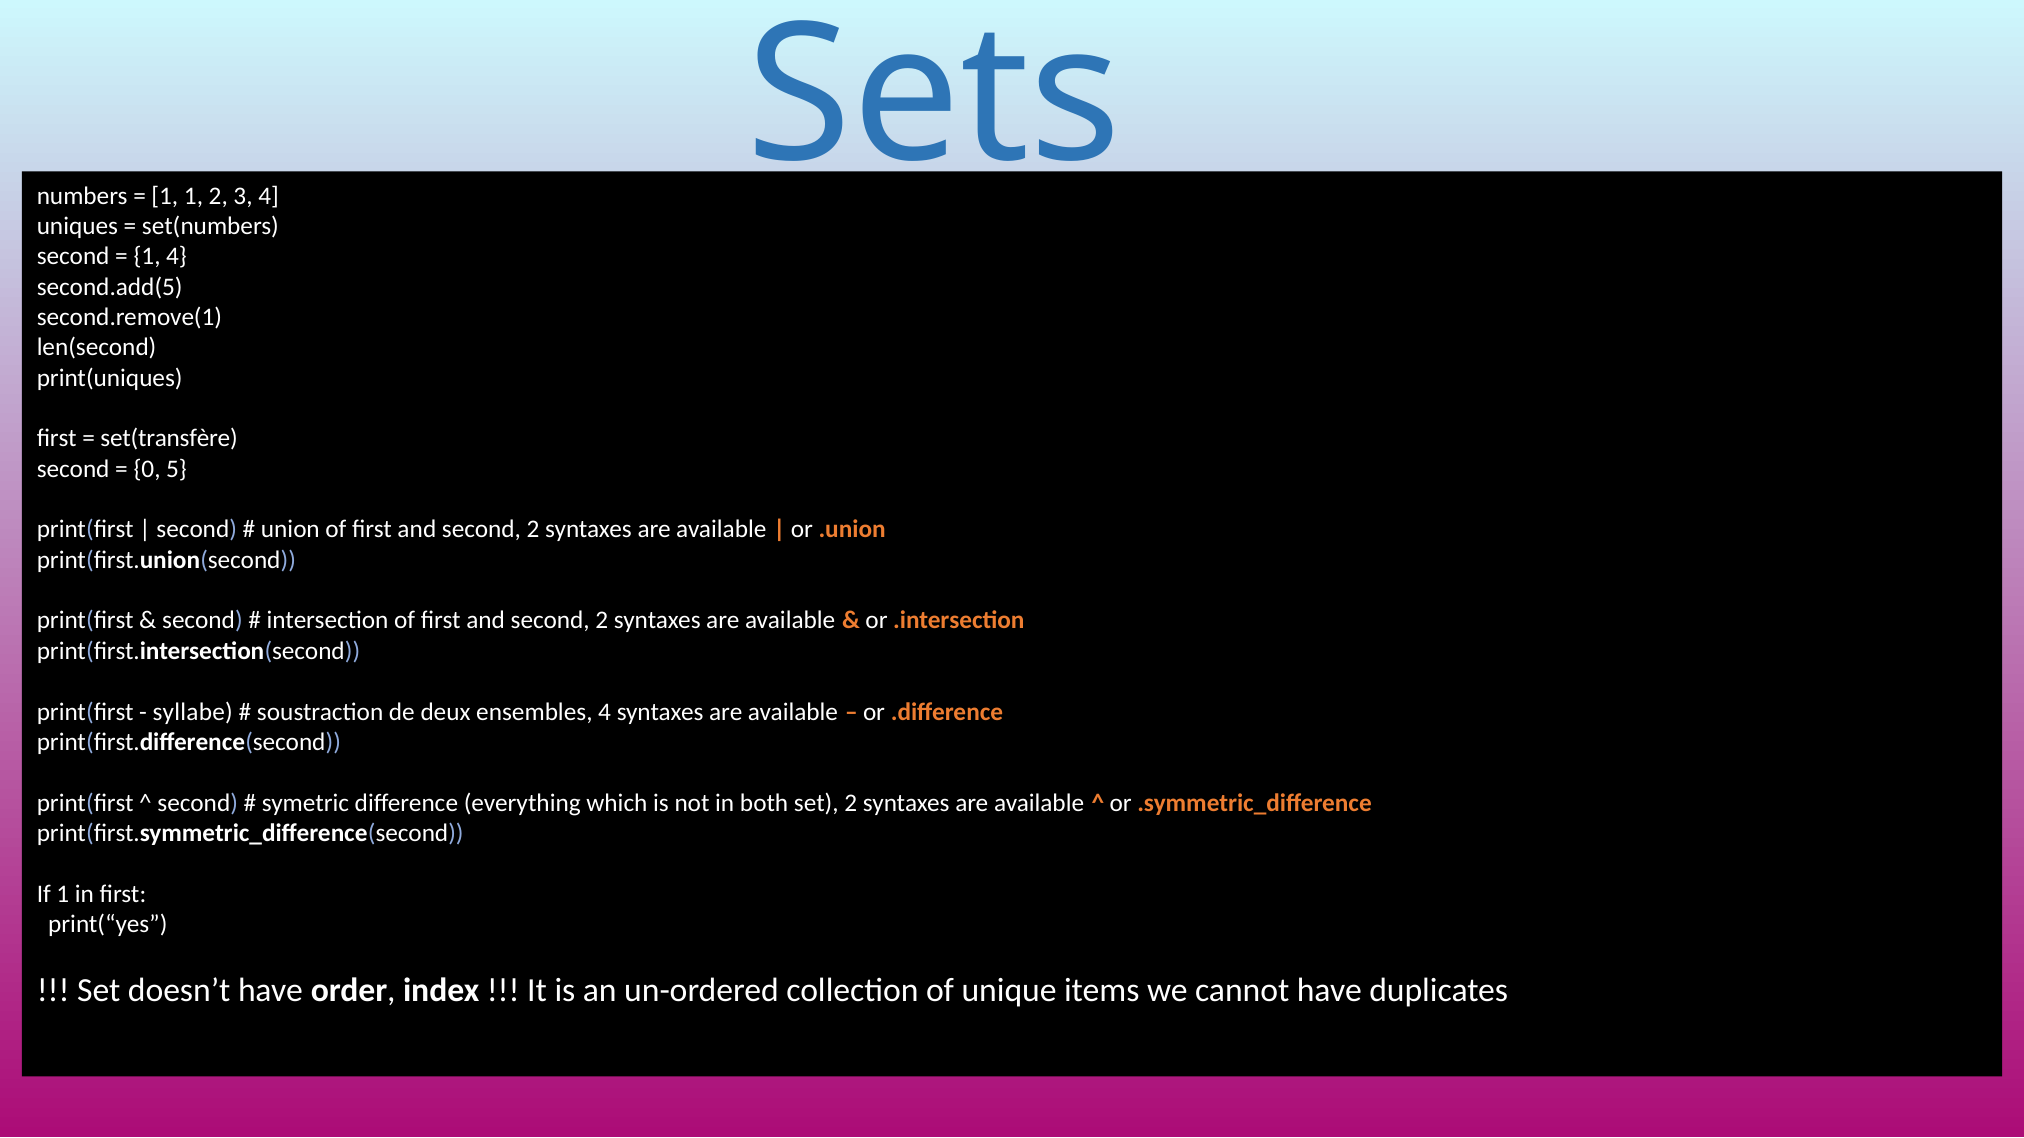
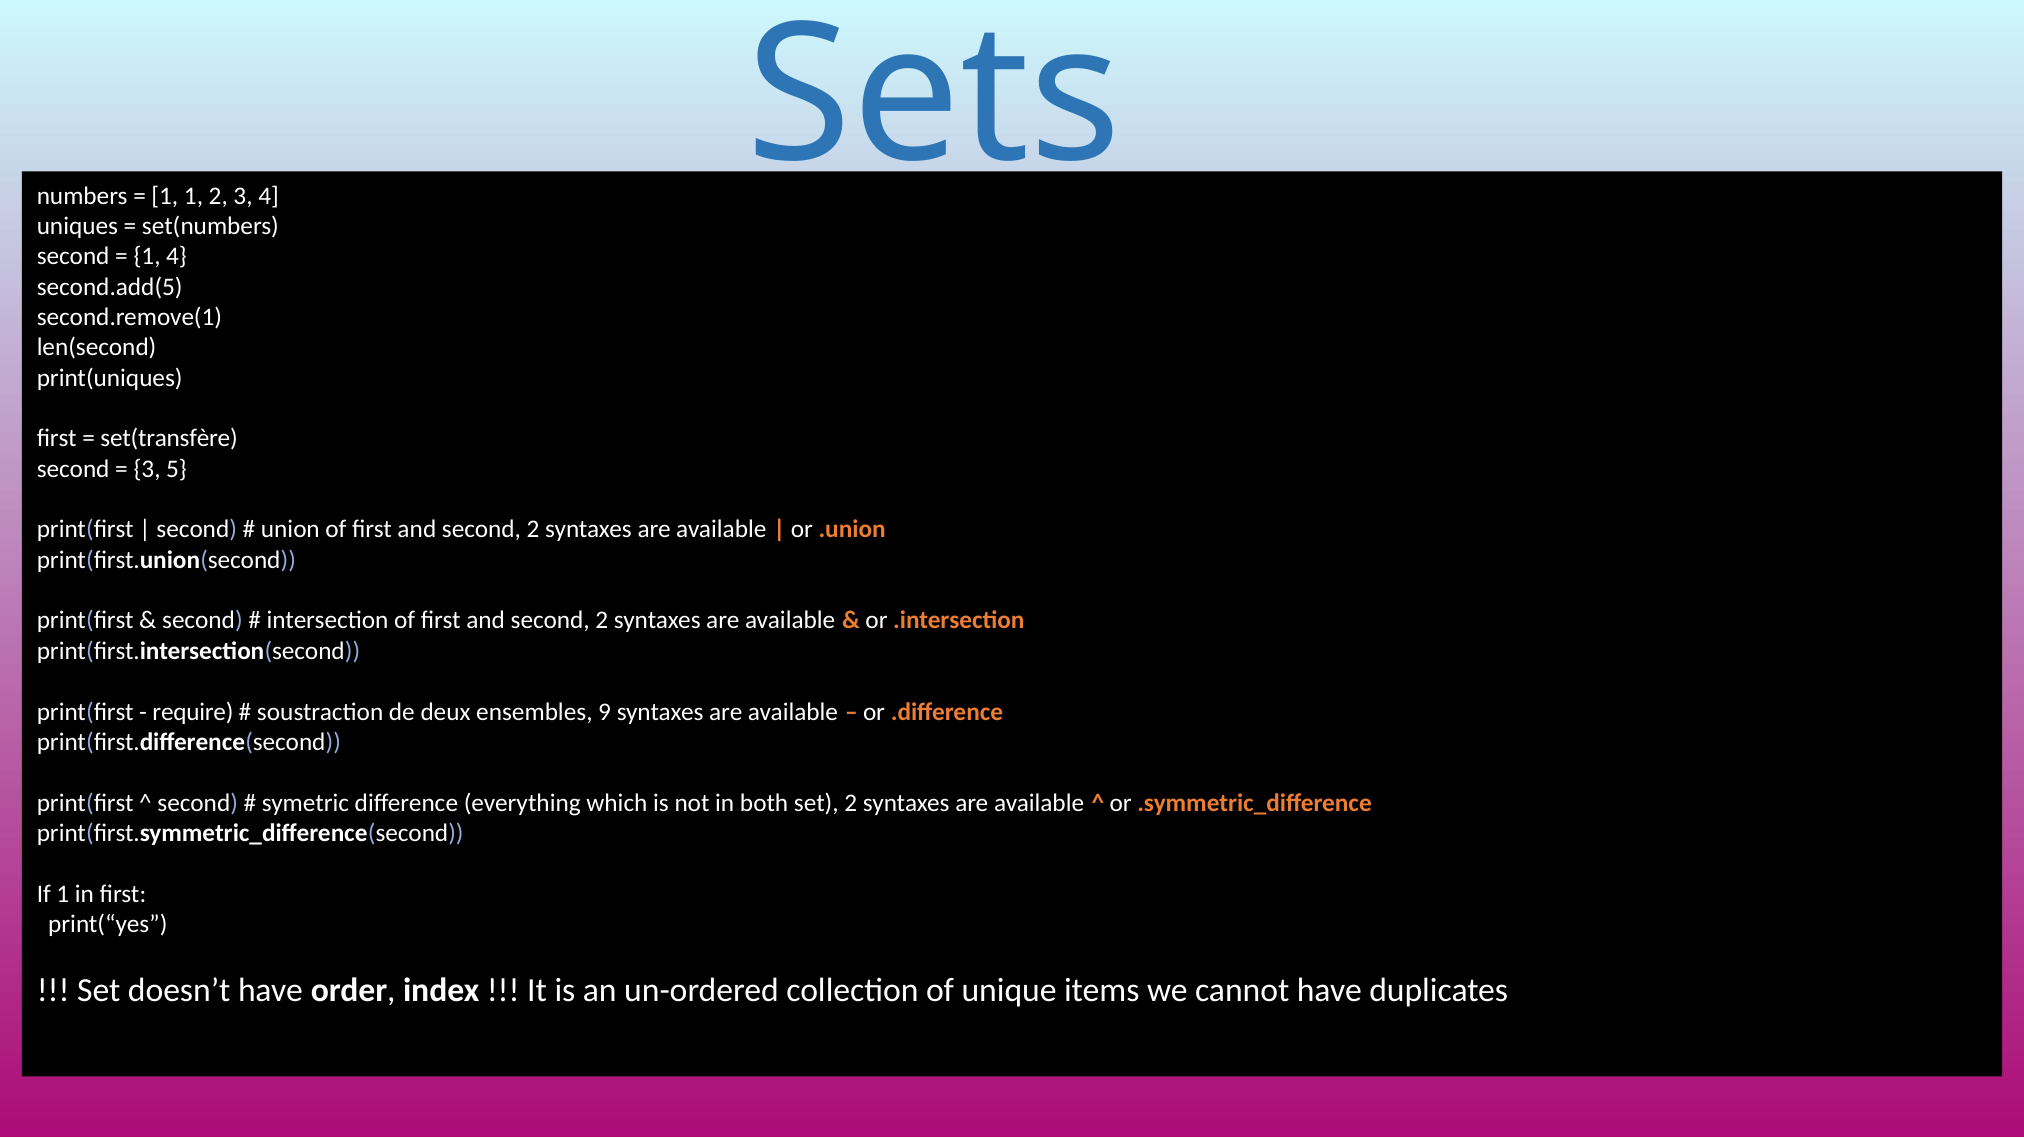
0: 0 -> 3 (147, 469)
syllabe: syllabe -> require (193, 712)
ensembles 4: 4 -> 9 (605, 712)
